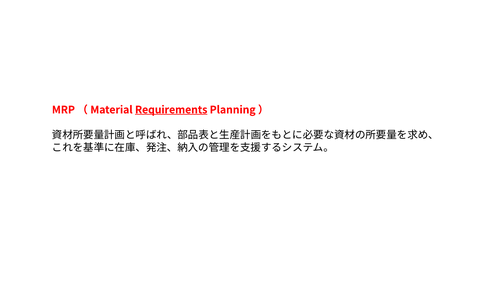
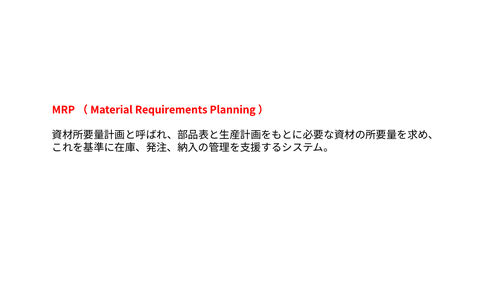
Requirements underline: present -> none (171, 110)
